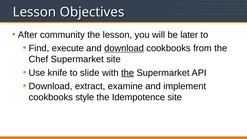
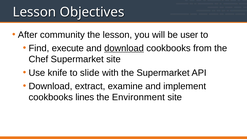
later: later -> user (189, 35)
the underline: present -> none (128, 73)
style: style -> lines (85, 97)
Idempotence: Idempotence -> Environment (138, 97)
